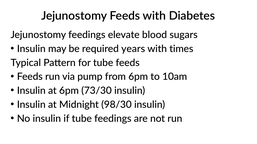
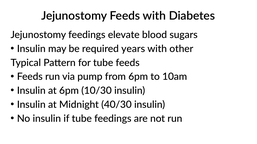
times: times -> other (181, 49)
73/30: 73/30 -> 10/30 (97, 91)
98/30: 98/30 -> 40/30 (116, 105)
